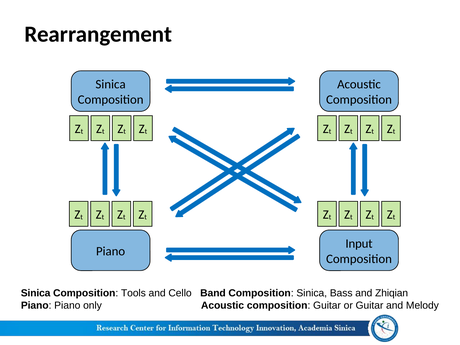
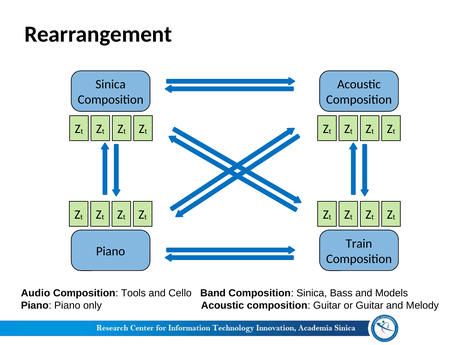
Input: Input -> Train (359, 244)
Sinica: Sinica -> Audio (36, 293)
Zhiqian: Zhiqian -> Models (392, 293)
